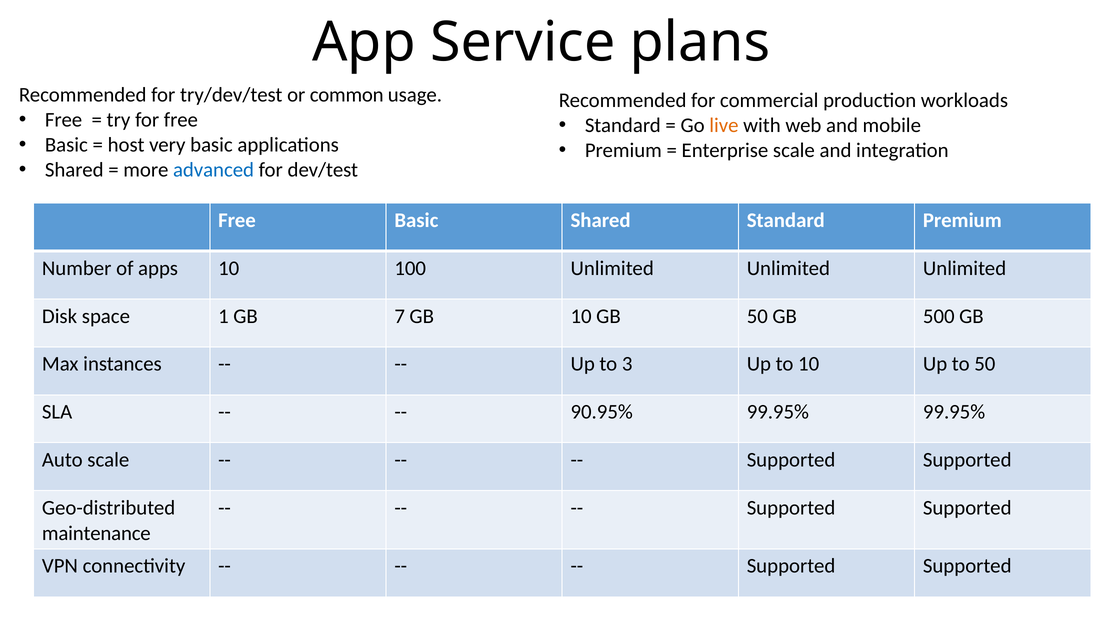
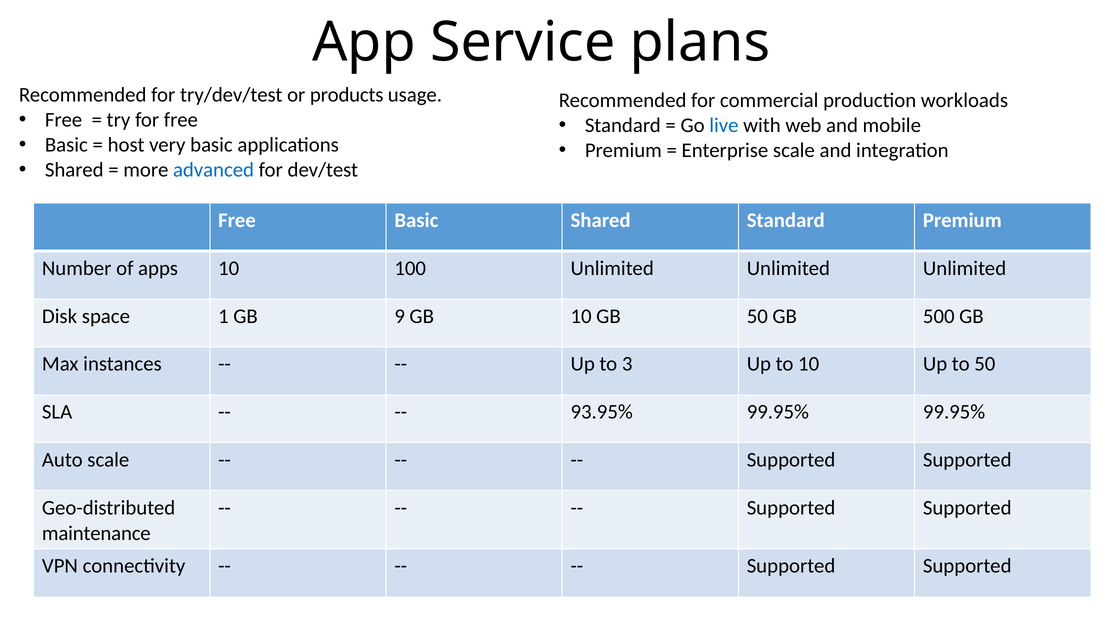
common: common -> products (347, 95)
live colour: orange -> blue (724, 125)
7: 7 -> 9 (400, 316)
90.95%: 90.95% -> 93.95% (602, 412)
